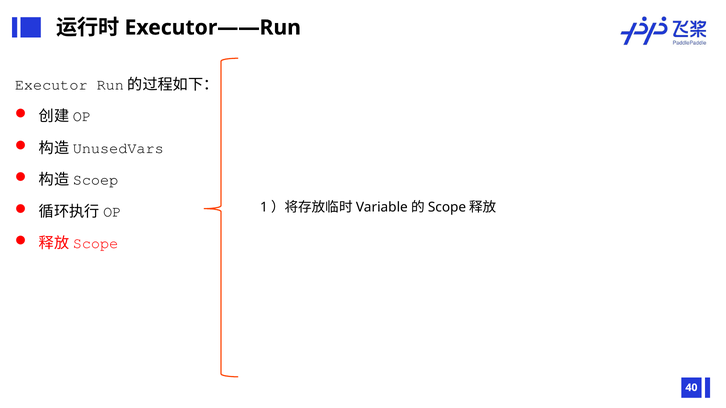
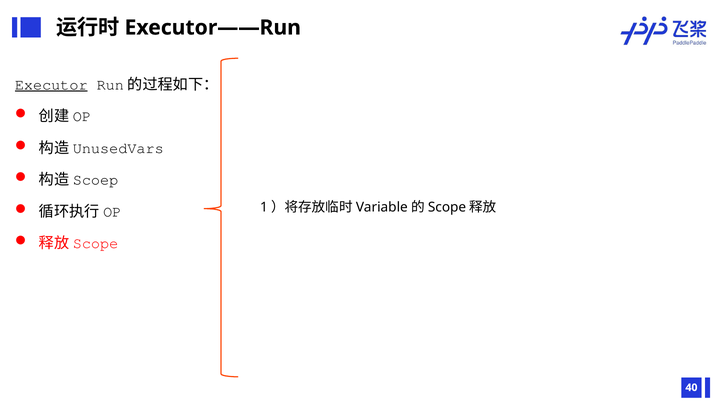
Executor underline: none -> present (51, 85)
